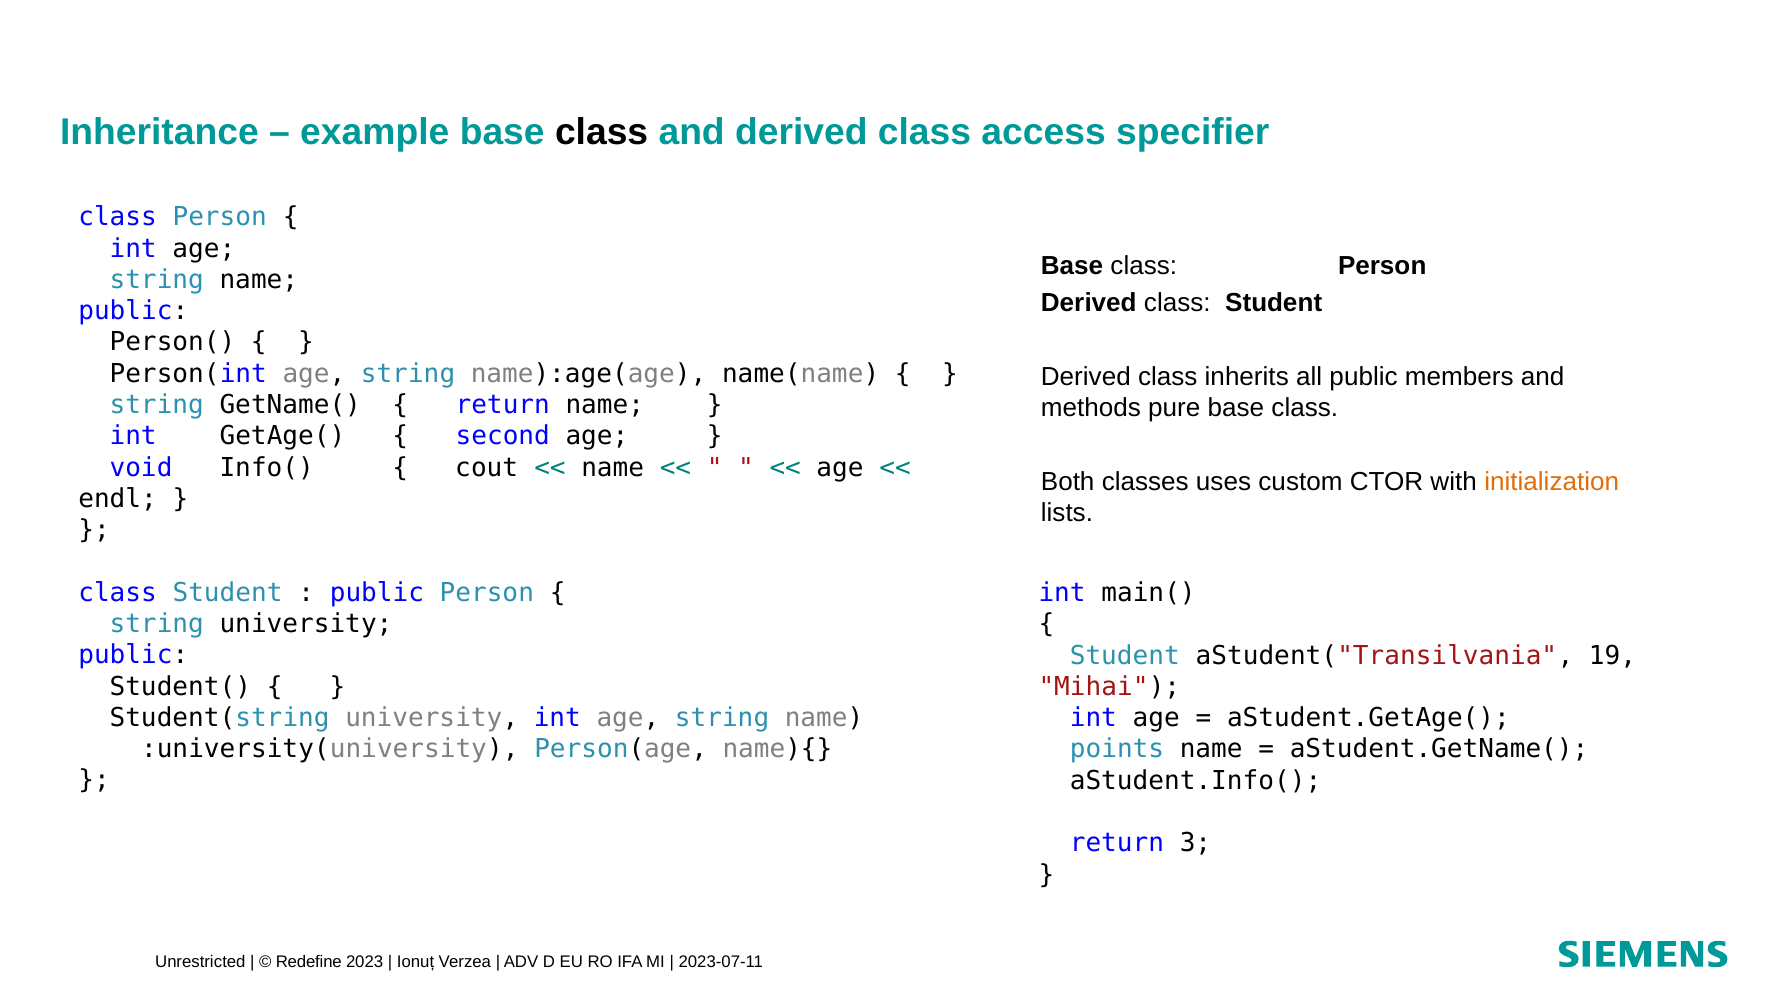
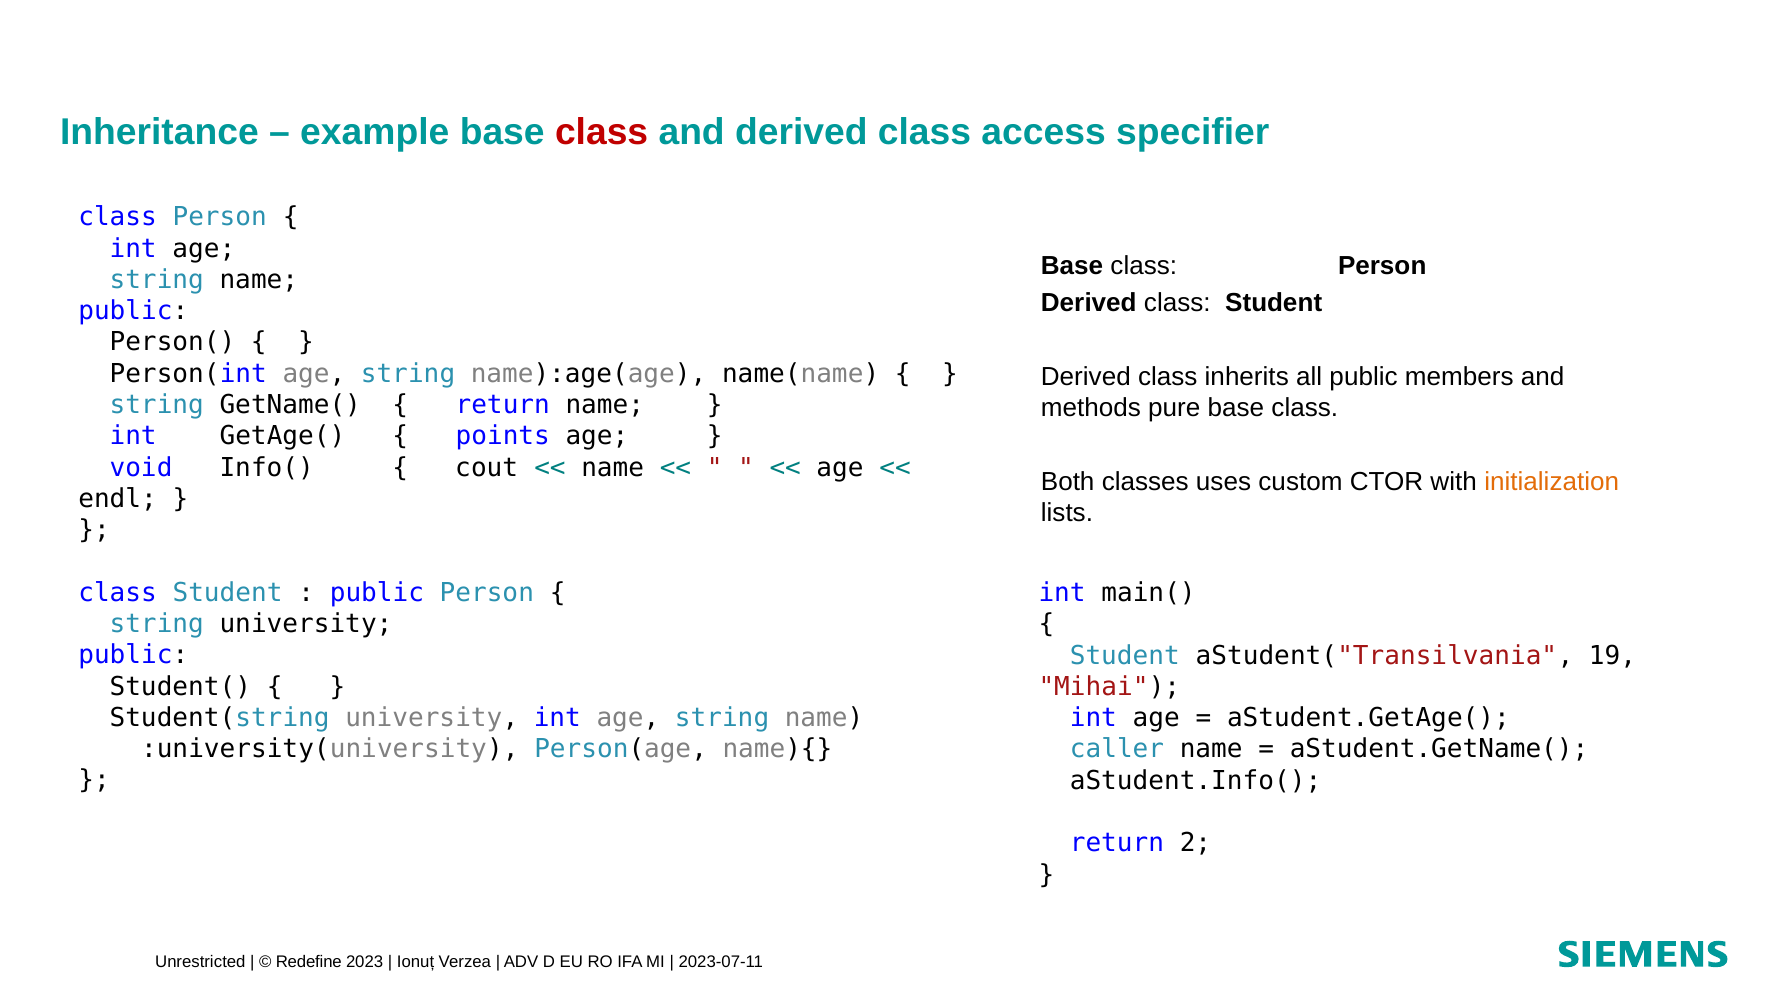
class colour: black -> red (602, 132)
second: second -> points (503, 436)
points: points -> caller (1117, 750)
3: 3 -> 2 (1195, 843)
